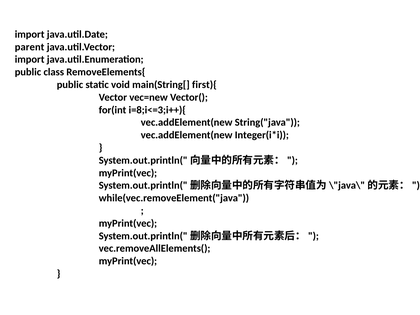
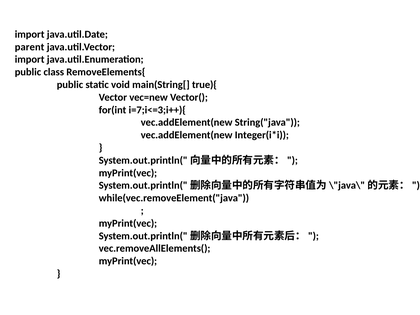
first){: first){ -> true){ (204, 85)
i=8;i<=3;i++){: i=8;i<=3;i++){ -> i=7;i<=3;i++){ (157, 110)
